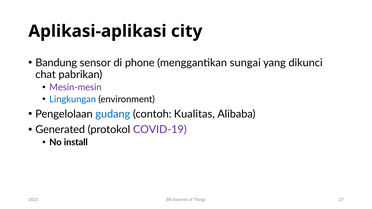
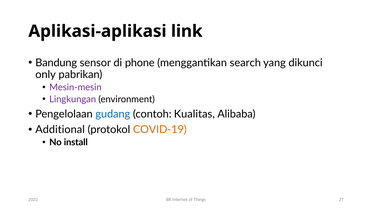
city: city -> link (187, 31)
sungai: sungai -> search (245, 63)
chat: chat -> only (46, 75)
Lingkungan colour: blue -> purple (73, 99)
Generated: Generated -> Additional (60, 130)
COVID-19 colour: purple -> orange (160, 130)
